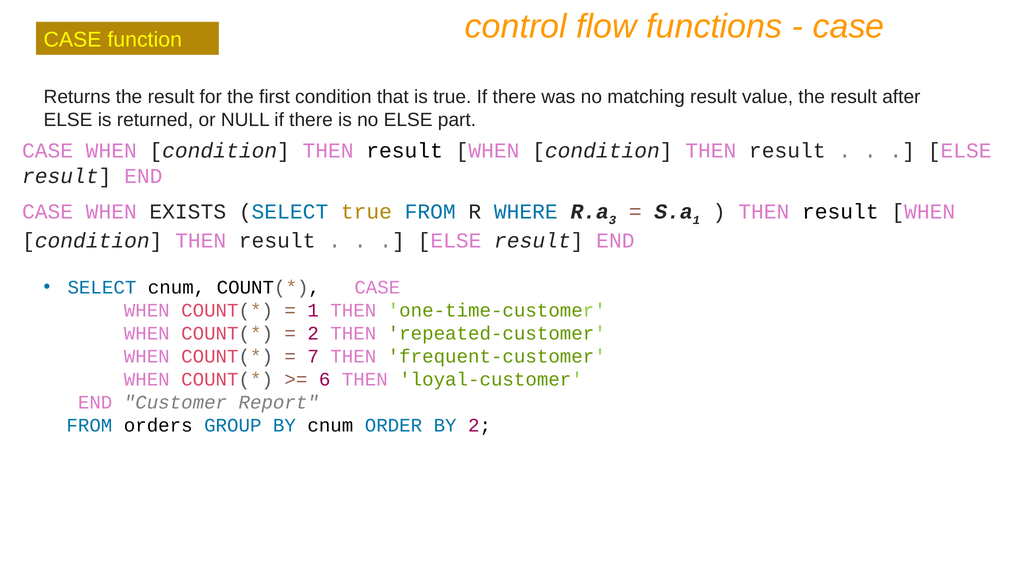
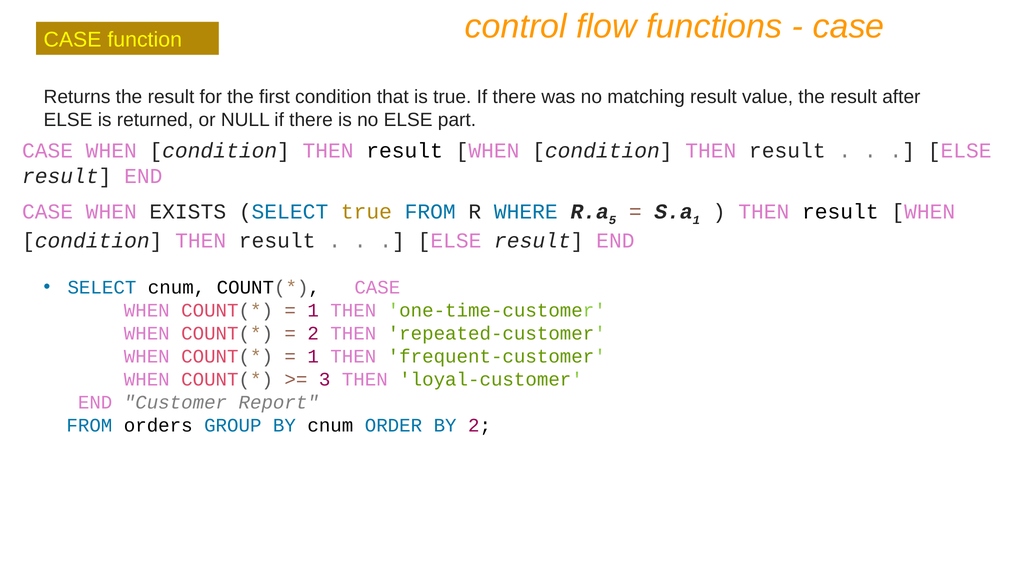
3: 3 -> 5 (612, 220)
7: 7 -> 1 (313, 356)
6: 6 -> 3 (325, 379)
